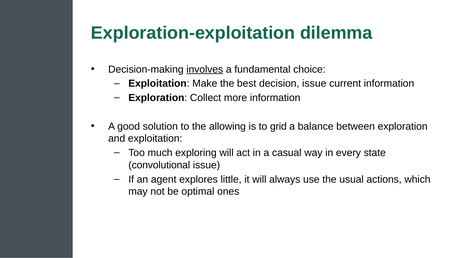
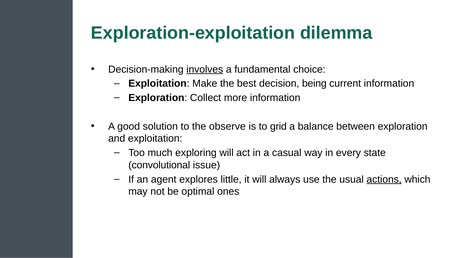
decision issue: issue -> being (314, 84)
allowing: allowing -> observe (227, 127)
actions underline: none -> present (384, 180)
